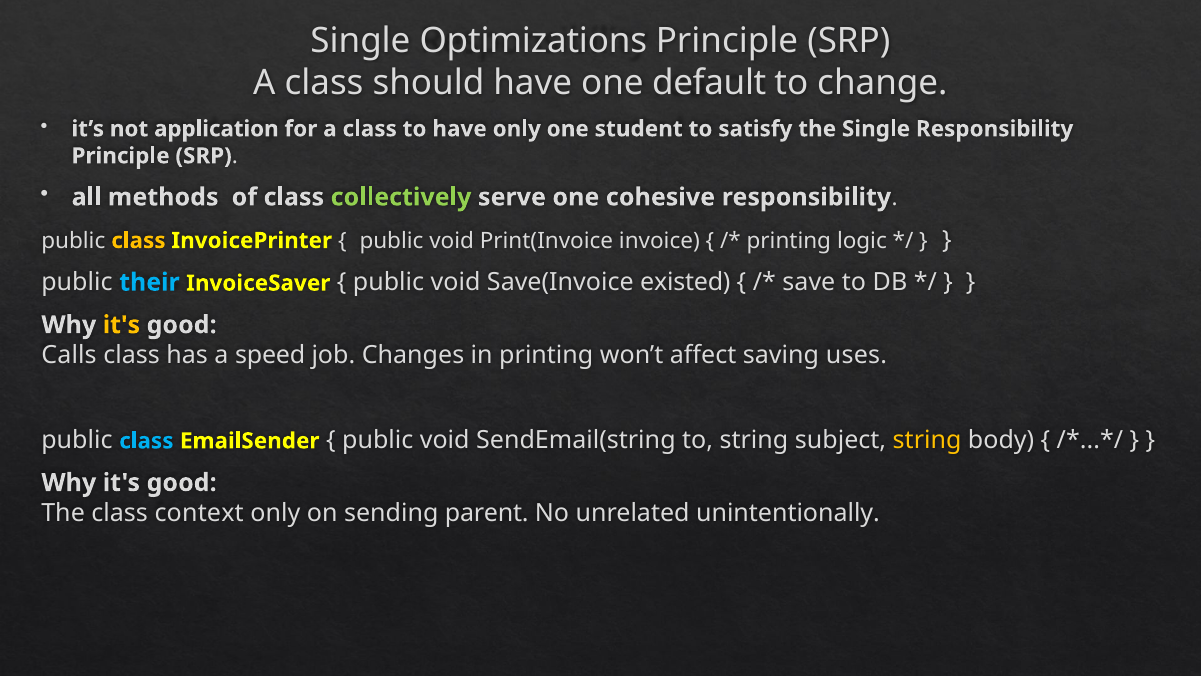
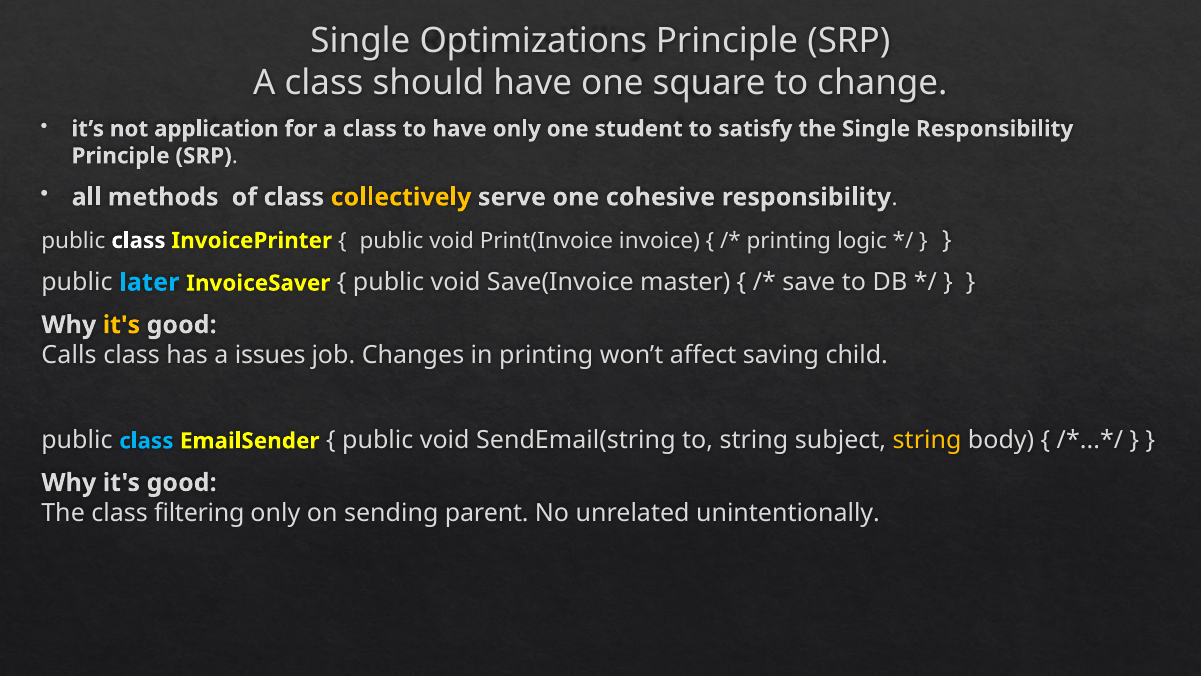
default: default -> square (709, 83)
collectively colour: light green -> yellow (401, 197)
class colour: yellow -> white (138, 240)
their: their -> later (149, 282)
existed: existed -> master (685, 282)
speed: speed -> issues (270, 355)
uses: uses -> child (857, 355)
context: context -> filtering (199, 512)
